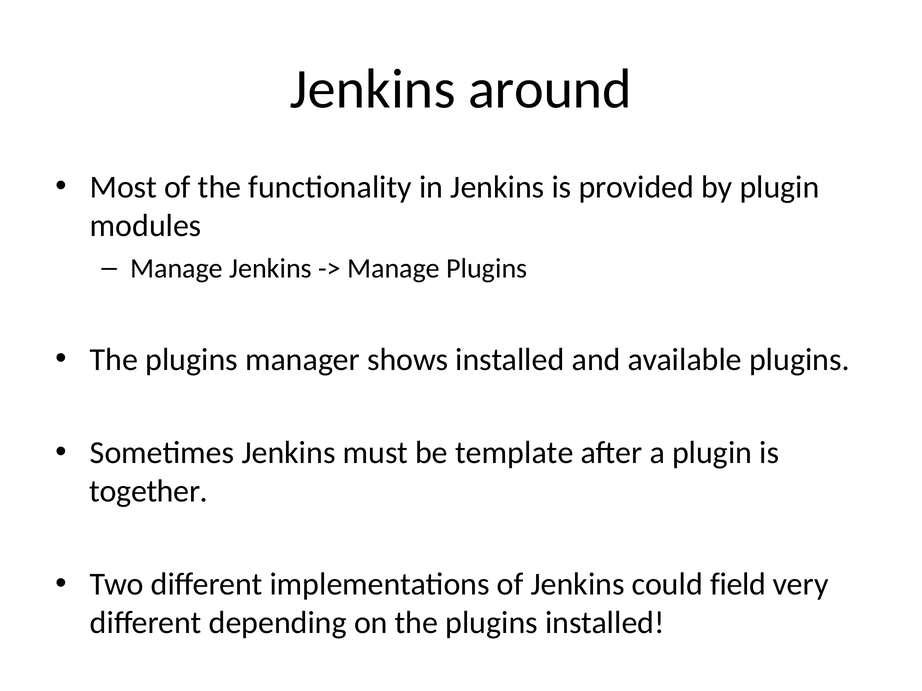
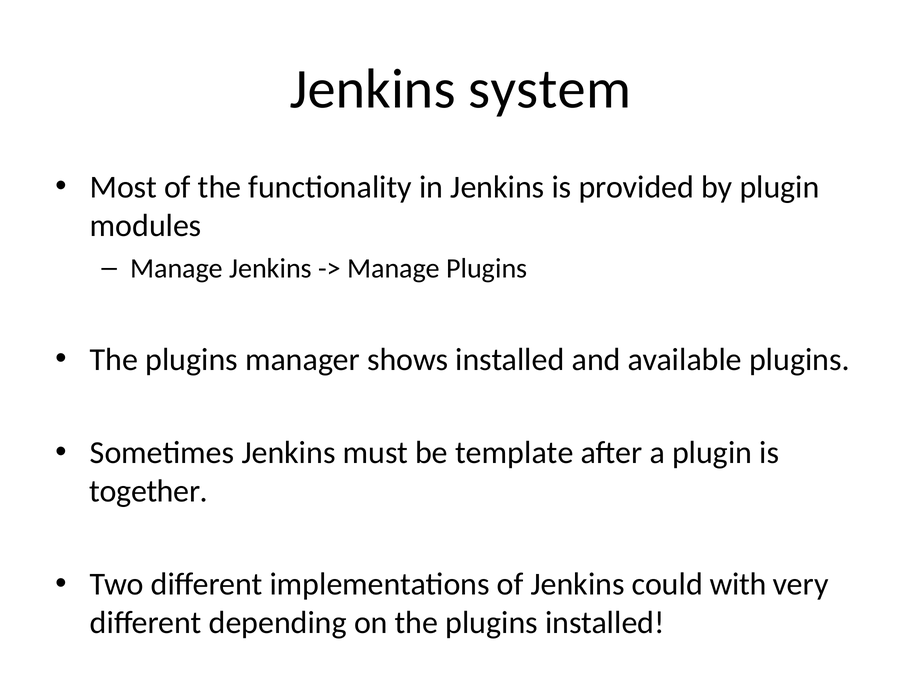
around: around -> system (550, 89)
field: field -> with (738, 585)
